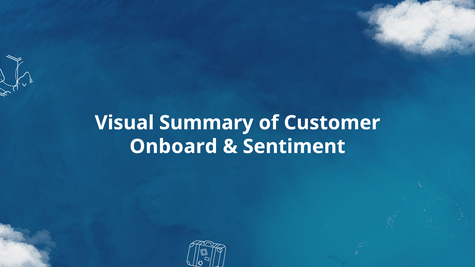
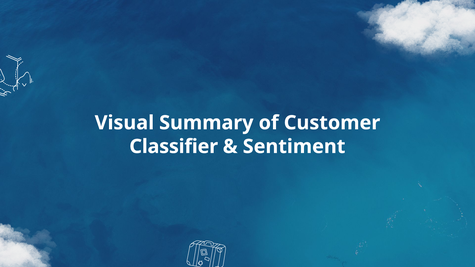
Onboard: Onboard -> Classifier (174, 147)
